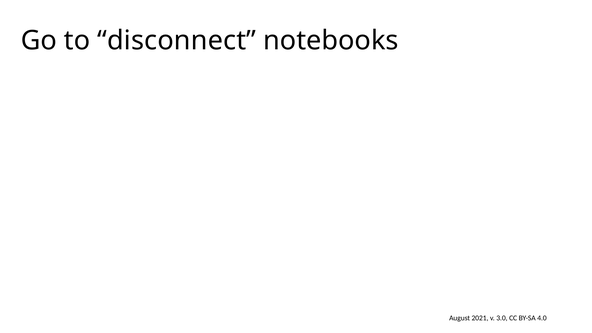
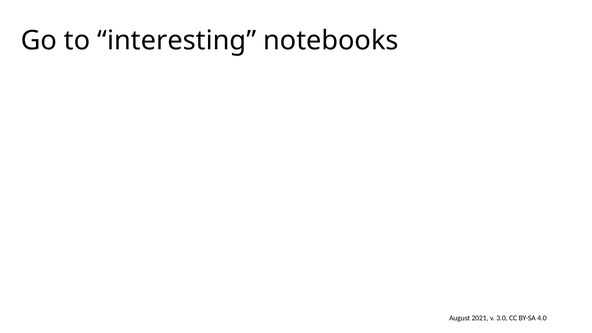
disconnect: disconnect -> interesting (177, 41)
